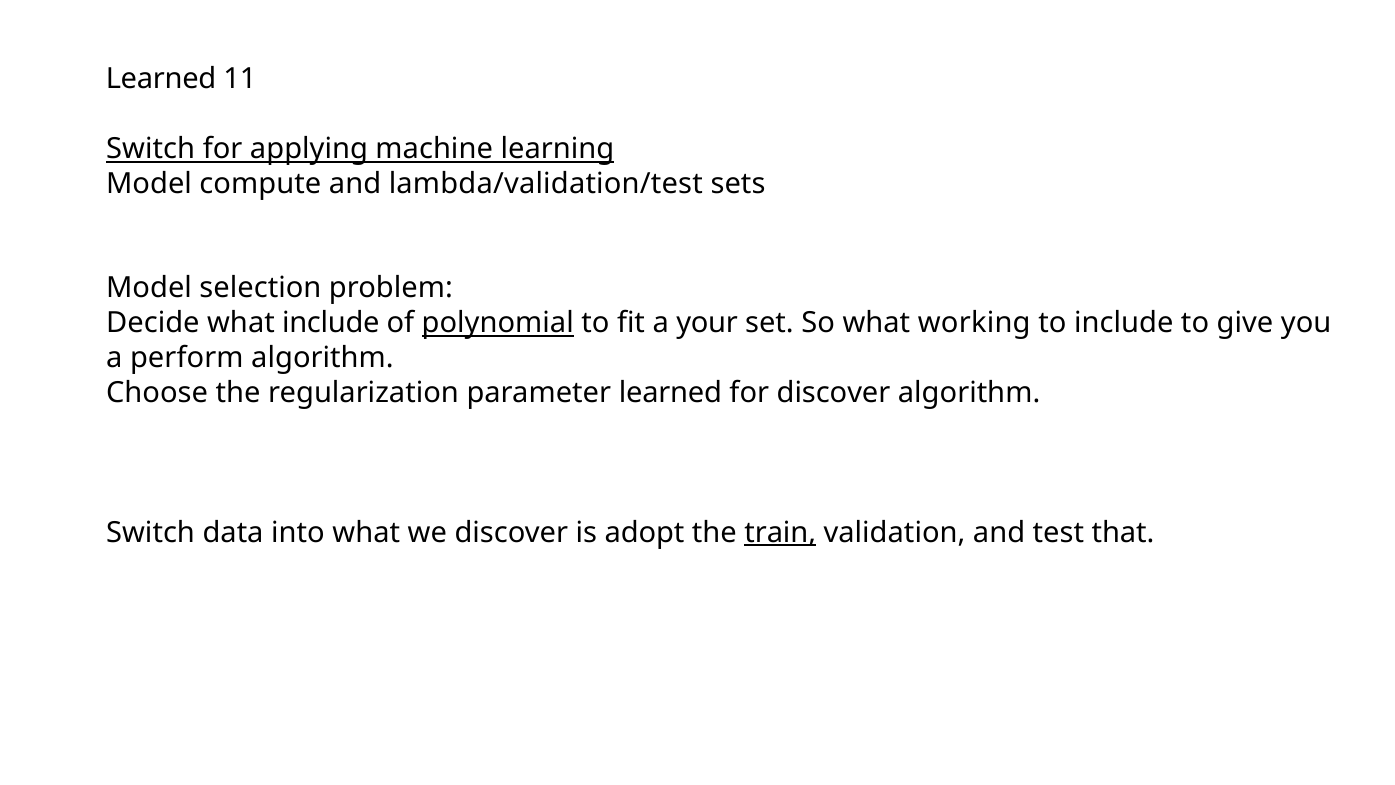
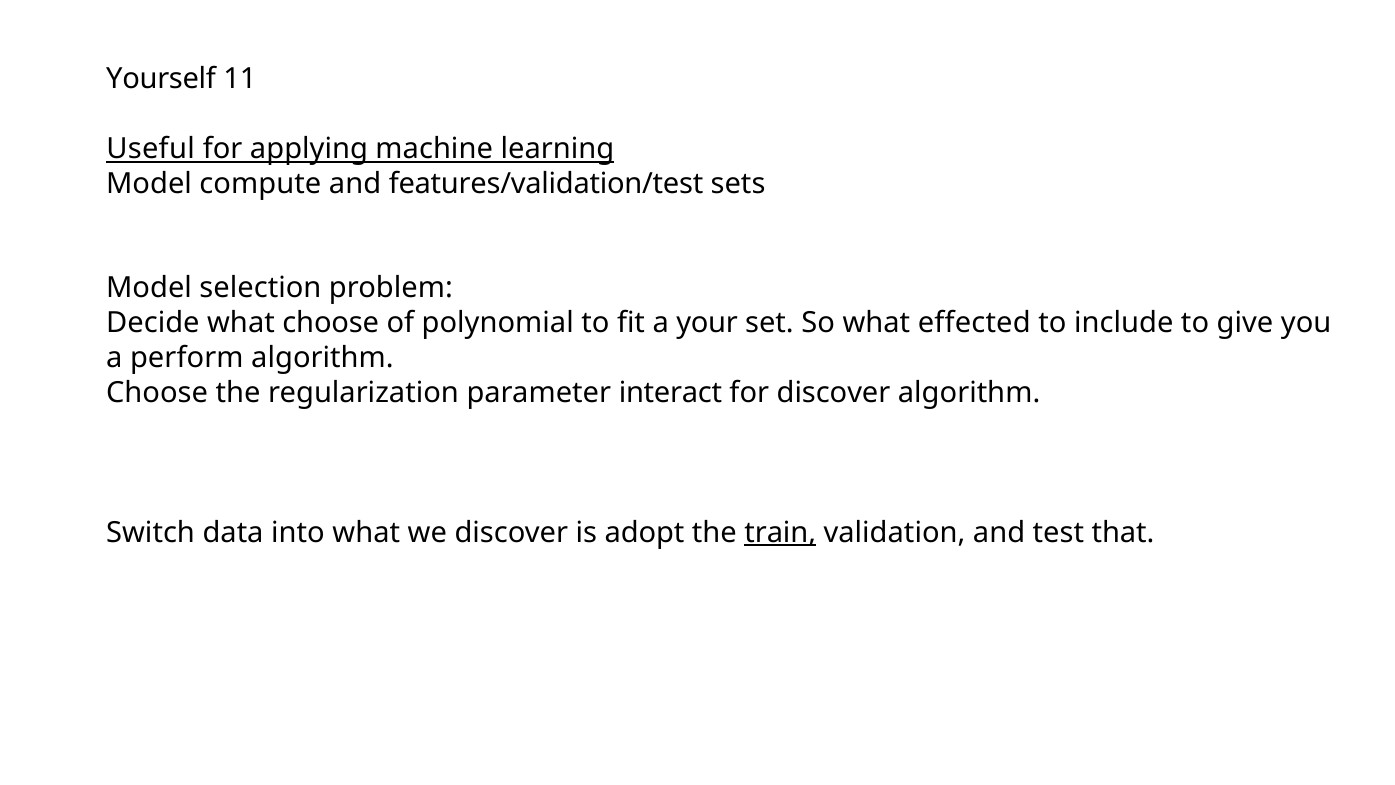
Learned: Learned -> Yourself (161, 79)
Switch: Switch -> Useful (151, 149)
lambda/validation/test: lambda/validation/test -> features/validation/test (546, 184)
what include: include -> choose (331, 323)
polynomial underline: present -> none (498, 323)
working: working -> effected (974, 323)
parameter learned: learned -> interact (670, 393)
